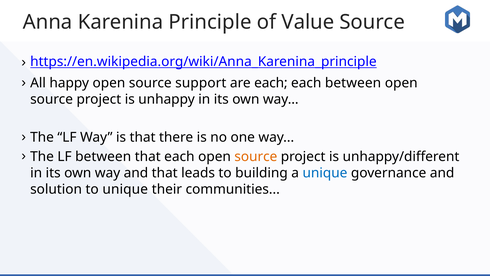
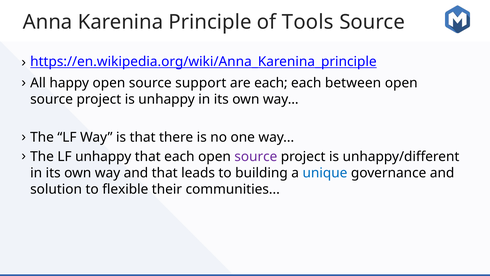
Value: Value -> Tools (308, 22)
LF between: between -> unhappy (103, 156)
source colour: orange -> purple (256, 156)
to unique: unique -> flexible (125, 189)
